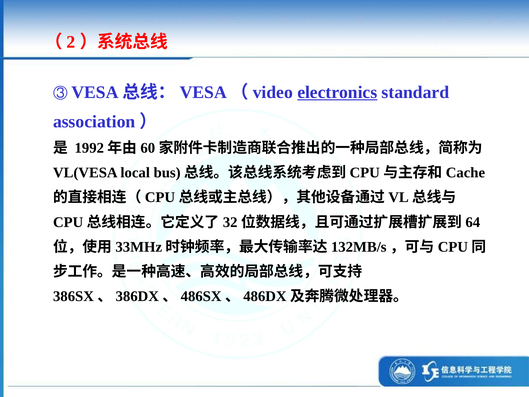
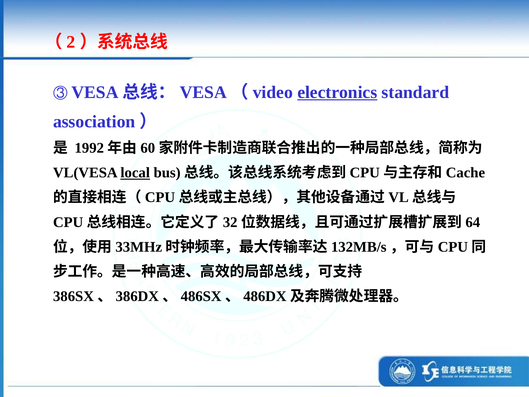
local underline: none -> present (135, 173)
